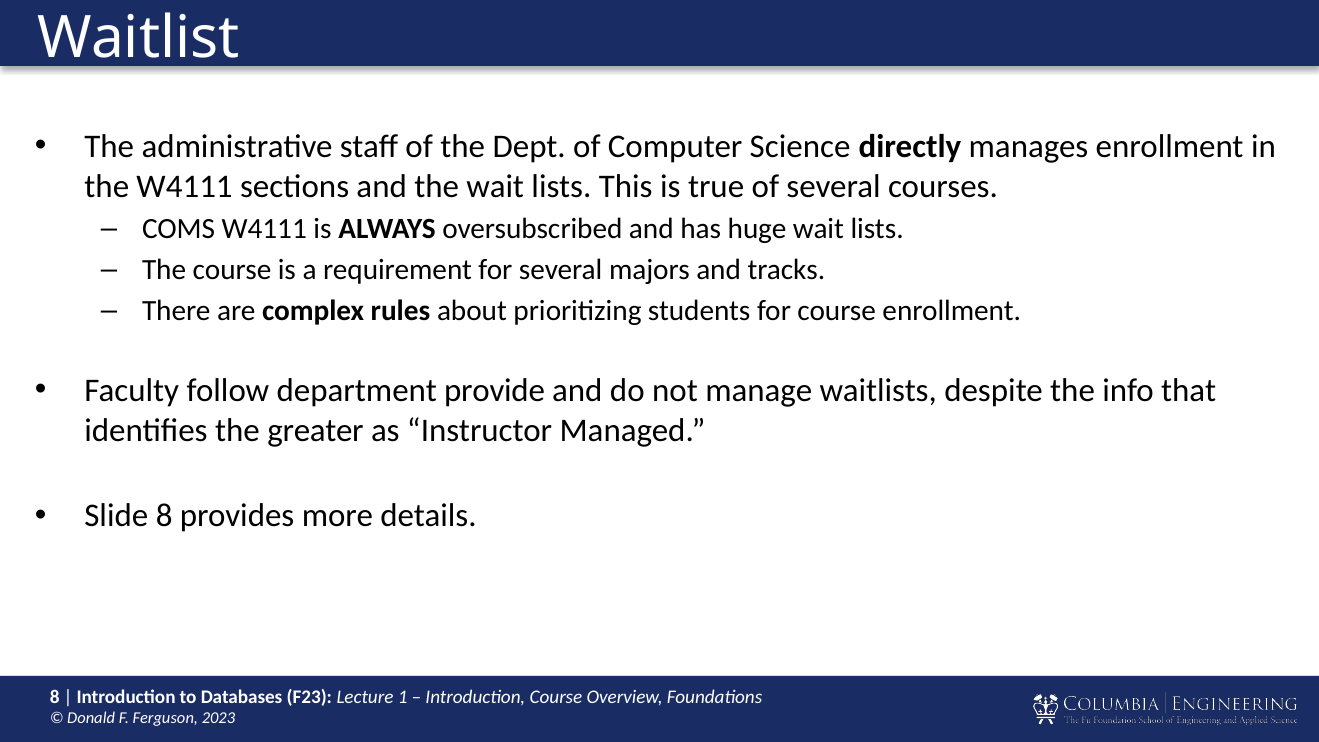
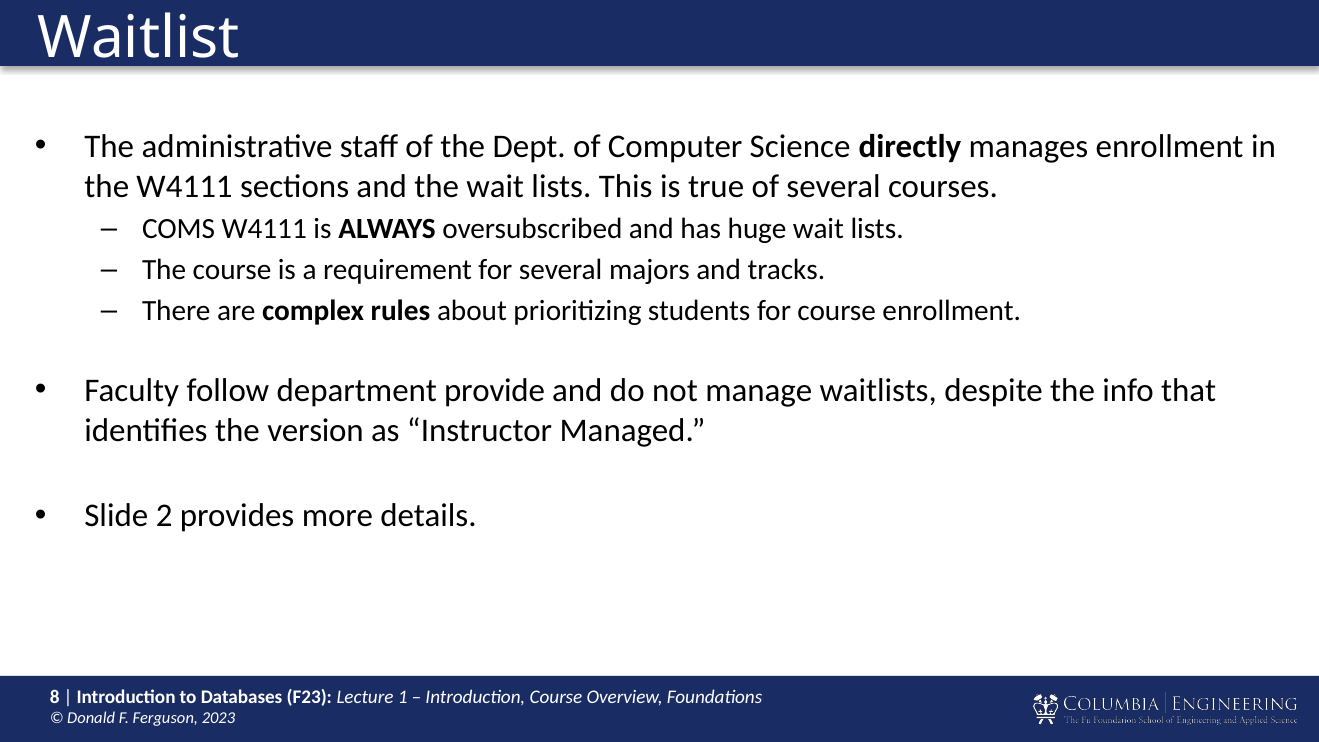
greater: greater -> version (316, 430)
Slide 8: 8 -> 2 (164, 516)
